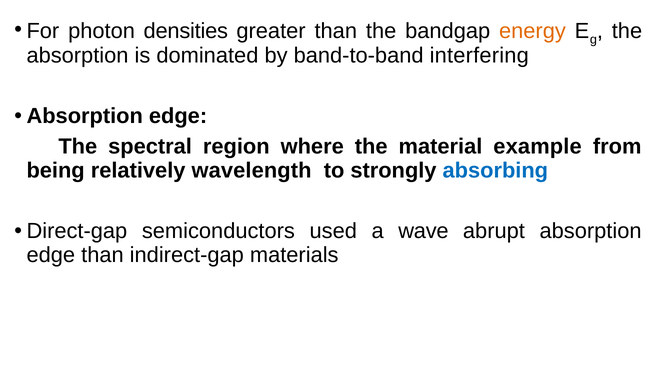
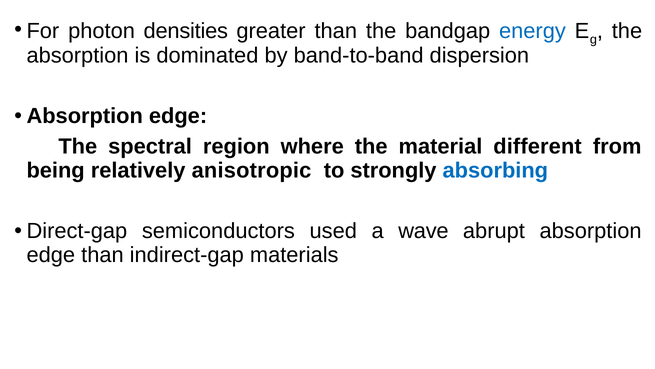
energy colour: orange -> blue (532, 31)
interfering: interfering -> dispersion (479, 55)
example: example -> different (538, 146)
wavelength: wavelength -> anisotropic (252, 170)
